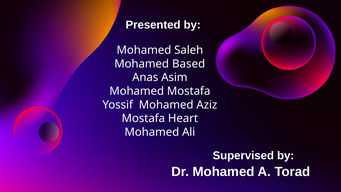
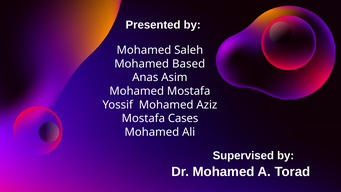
Heart: Heart -> Cases (183, 118)
